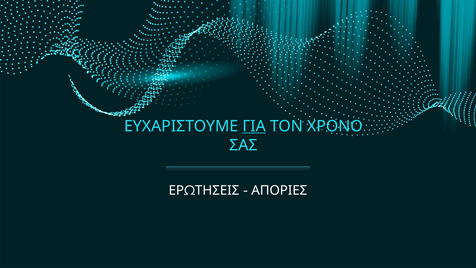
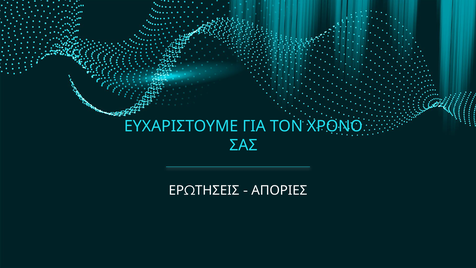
ΓΙΑ underline: present -> none (254, 126)
